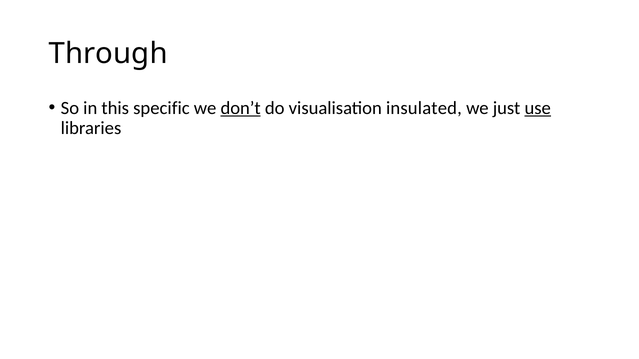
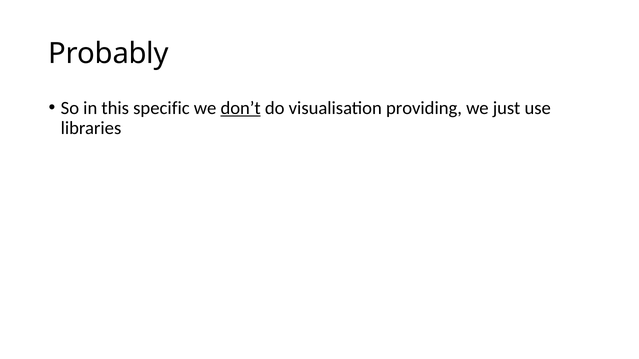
Through: Through -> Probably (108, 54)
insulated: insulated -> providing (424, 108)
use underline: present -> none (538, 108)
